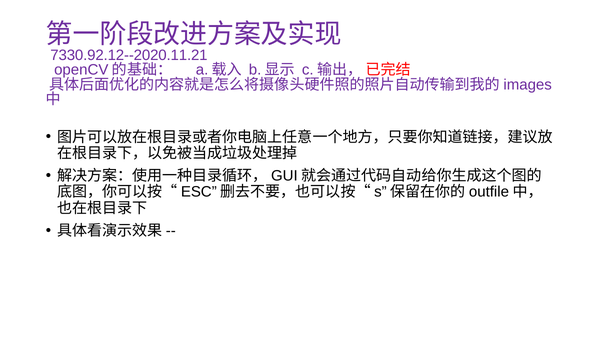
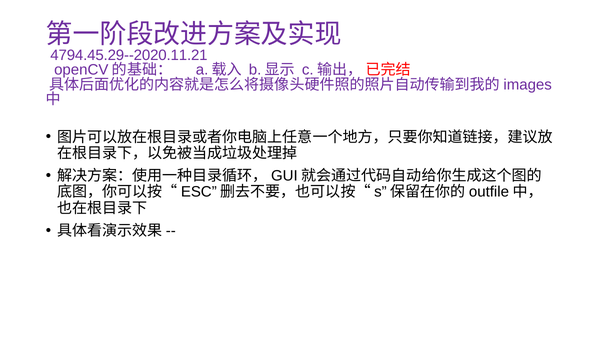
7330.92.12--2020.11.21: 7330.92.12--2020.11.21 -> 4794.45.29--2020.11.21 (129, 55)
